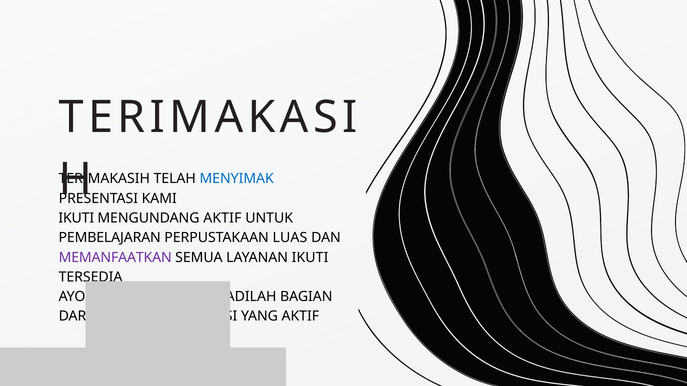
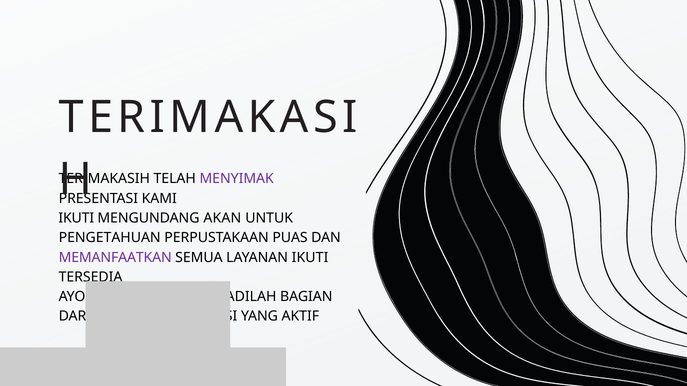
MENYIMAK colour: blue -> purple (237, 179)
MENGUNDANG AKTIF: AKTIF -> AKAN (222, 218)
PEMBELAJARAN: PEMBELAJARAN -> PENGETAHUAN (110, 238)
LUAS: LUAS -> PUAS (290, 238)
